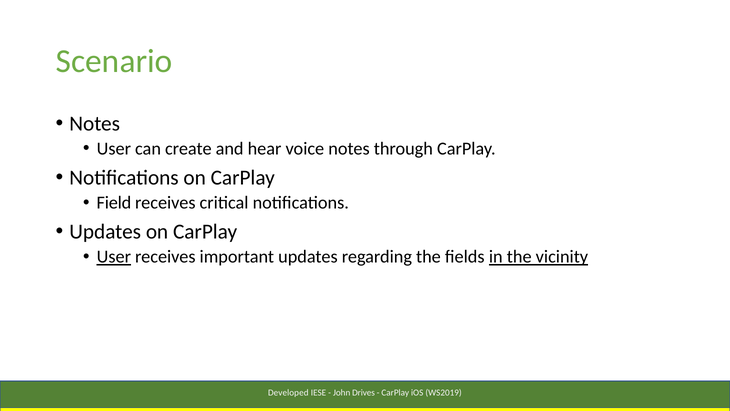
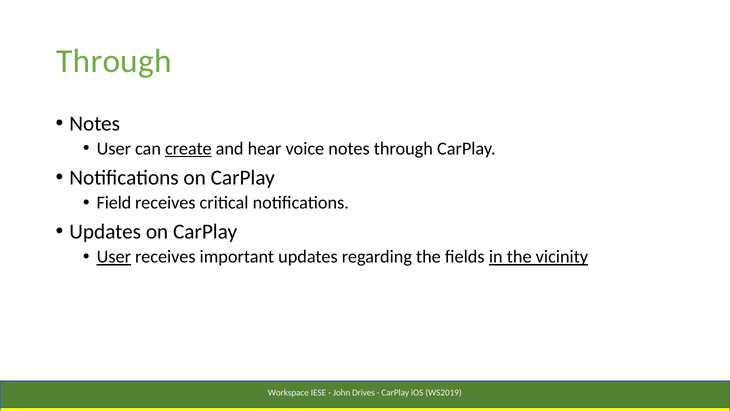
Scenario: Scenario -> Through (114, 61)
create underline: none -> present (188, 149)
Developed: Developed -> Workspace (288, 392)
